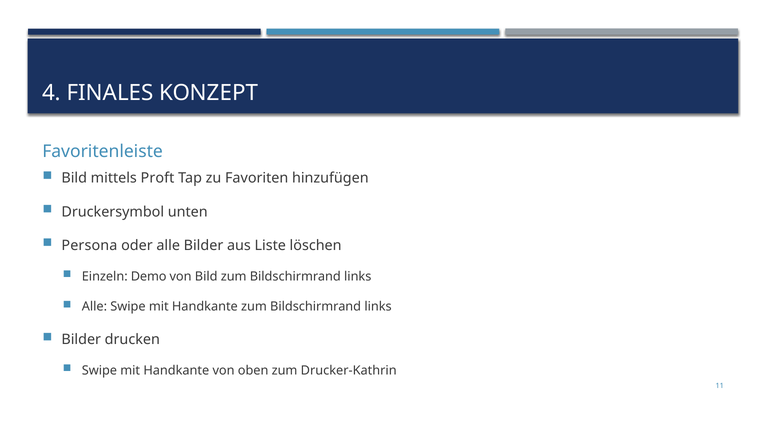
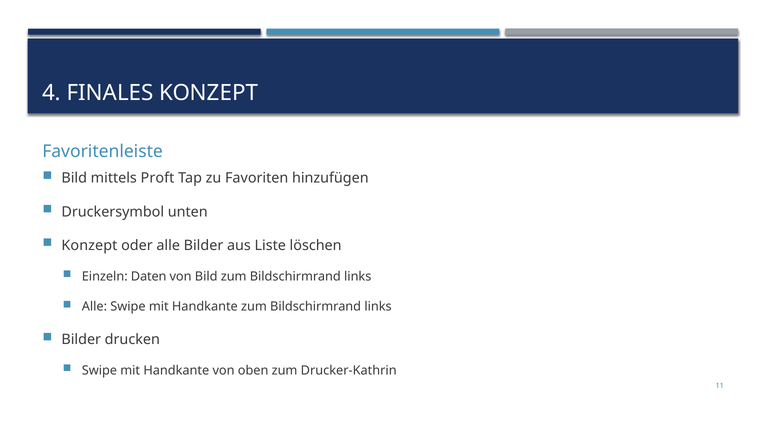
Persona: Persona -> Konzept (89, 245)
Demo: Demo -> Daten (149, 276)
